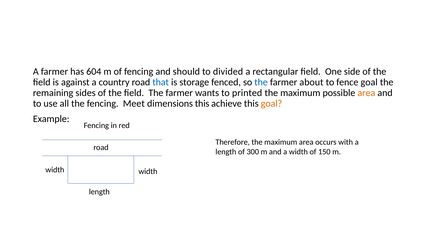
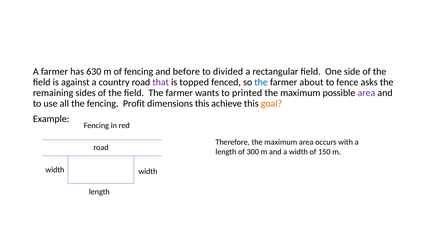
604: 604 -> 630 (94, 72)
should: should -> before (186, 72)
that colour: blue -> purple (161, 82)
storage: storage -> topped (194, 82)
fence goal: goal -> asks (369, 82)
area colour: orange -> purple (366, 93)
Meet: Meet -> Profit (134, 104)
